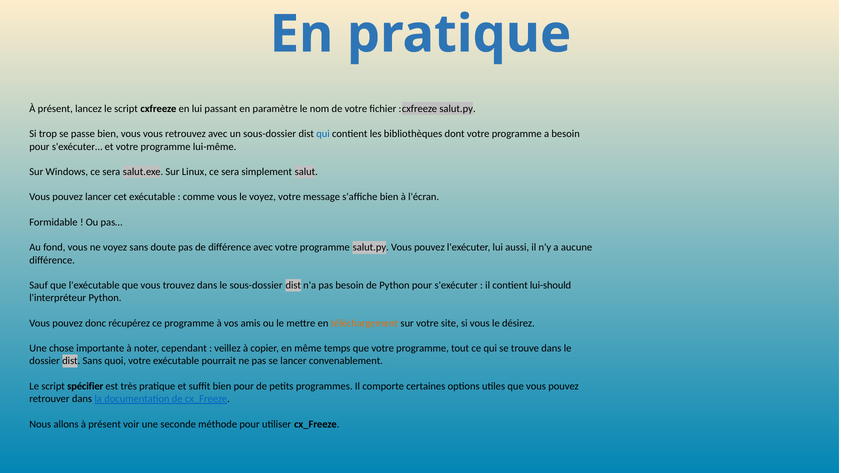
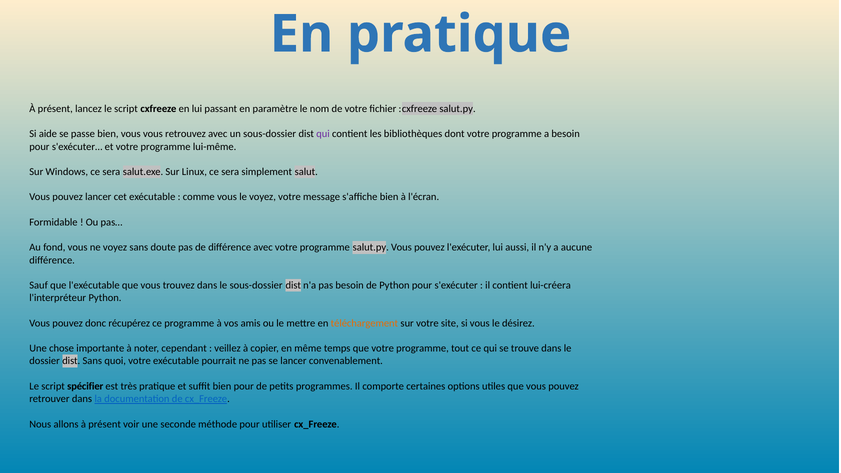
trop: trop -> aide (48, 134)
qui colour: blue -> purple (323, 134)
lui-should: lui-should -> lui-créera (550, 285)
